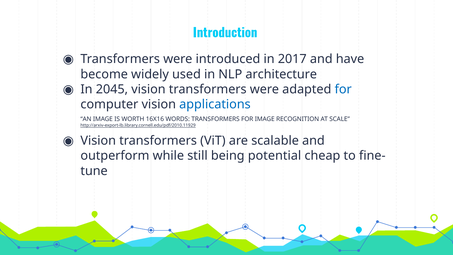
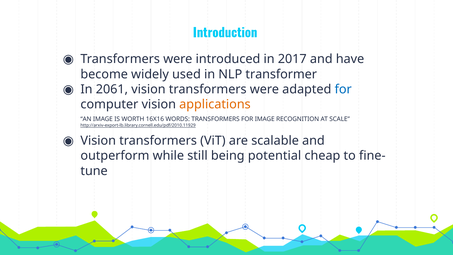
architecture: architecture -> transformer (281, 74)
2045: 2045 -> 2061 (112, 89)
applications colour: blue -> orange (215, 104)
